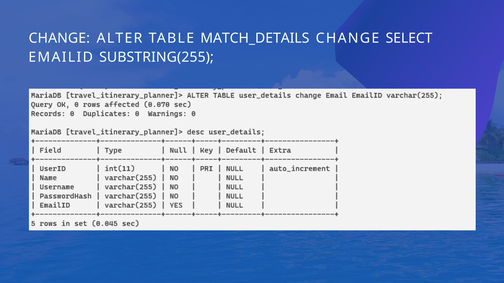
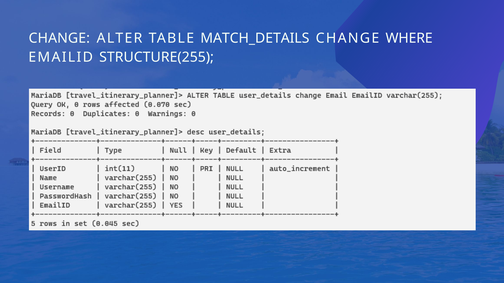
SELECT: SELECT -> WHERE (409, 38)
SUBSTRING(255: SUBSTRING(255 -> STRUCTURE(255 (157, 57)
